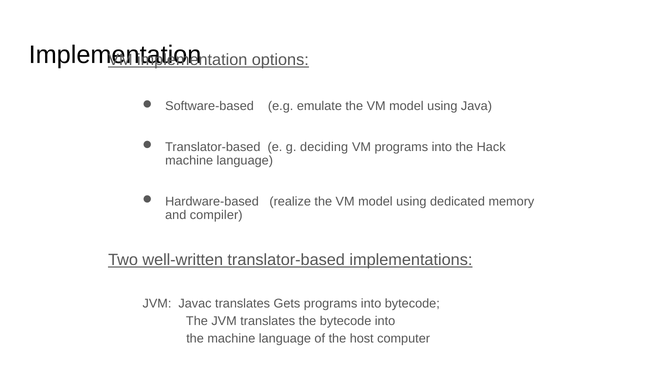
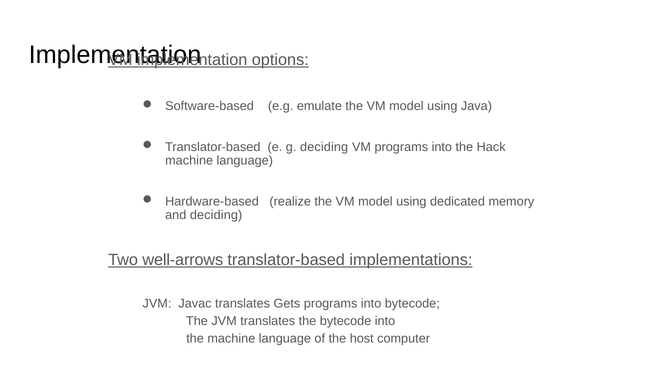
and compiler: compiler -> deciding (216, 215)
well-written: well-written -> well-arrows (183, 260)
